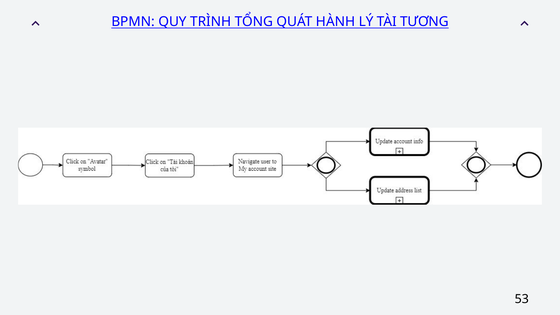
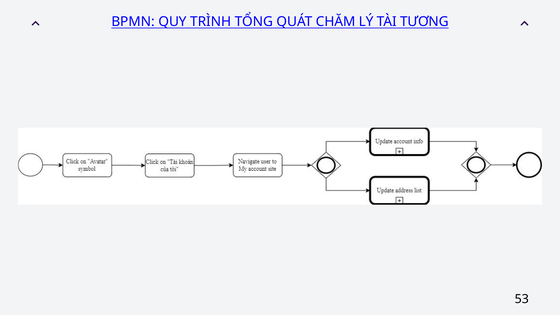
HÀNH: HÀNH -> CHĂM (336, 22)
